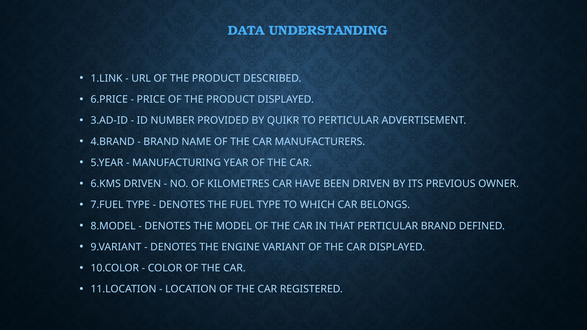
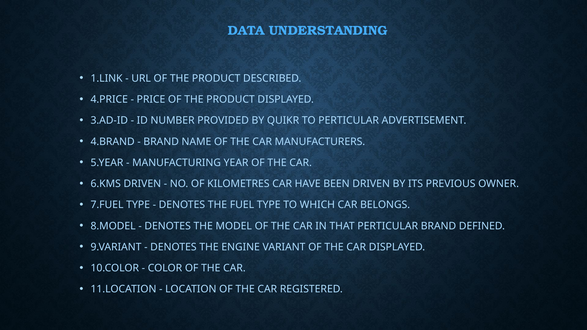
6.PRICE: 6.PRICE -> 4.PRICE (109, 99)
